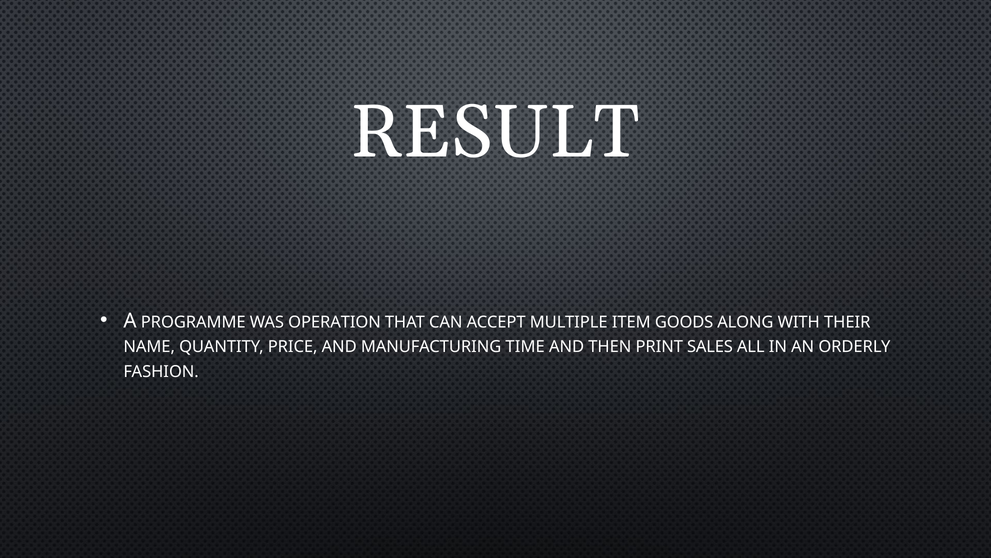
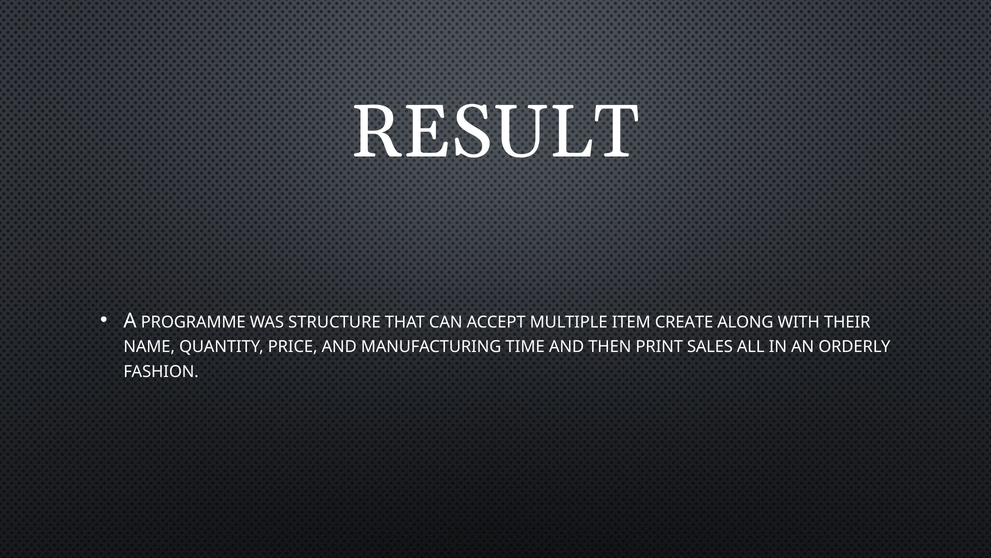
OPERATION: OPERATION -> STRUCTURE (334, 322)
GOODS: GOODS -> CREATE (684, 322)
